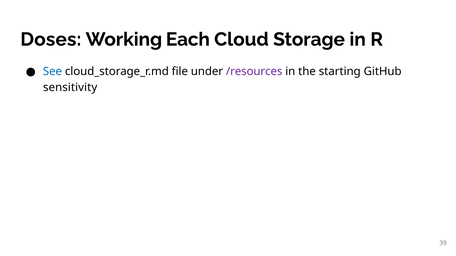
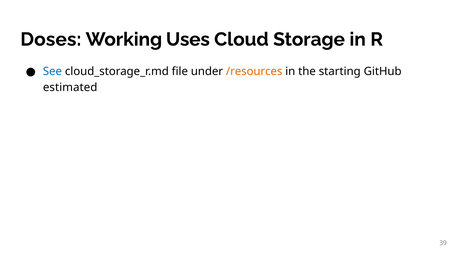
Each: Each -> Uses (188, 39)
/resources colour: purple -> orange (254, 72)
sensitivity: sensitivity -> estimated (70, 87)
